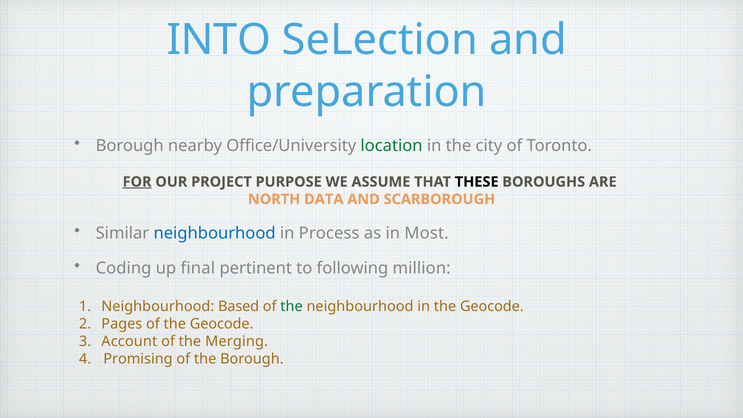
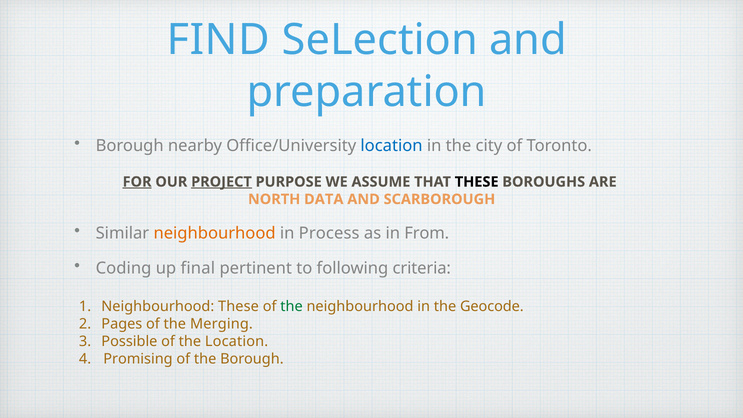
INTO: INTO -> FIND (218, 40)
location colour: green -> blue (392, 146)
PROJECT underline: none -> present (221, 182)
neighbourhood colour: blue -> orange (215, 233)
Most: Most -> From (427, 233)
million: million -> criteria (422, 268)
Neighbourhood Based: Based -> These (238, 307)
of the Geocode: Geocode -> Merging (221, 324)
Account: Account -> Possible (129, 341)
the Merging: Merging -> Location (237, 341)
